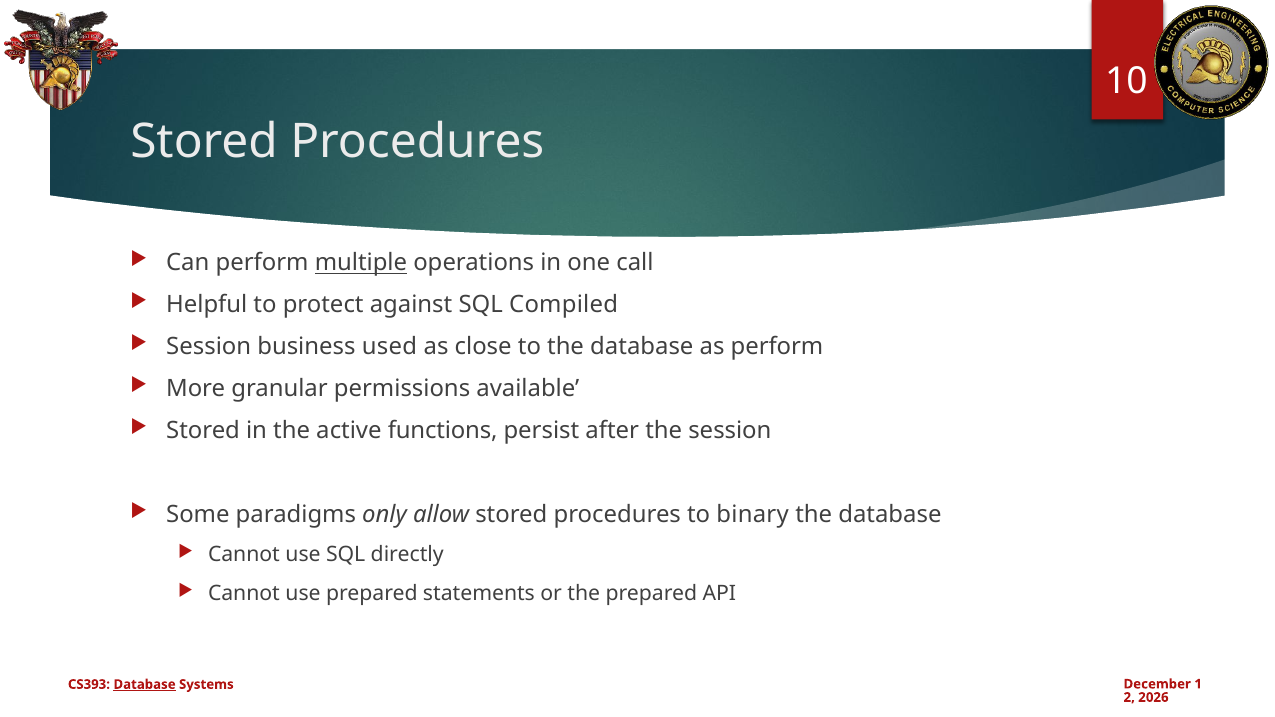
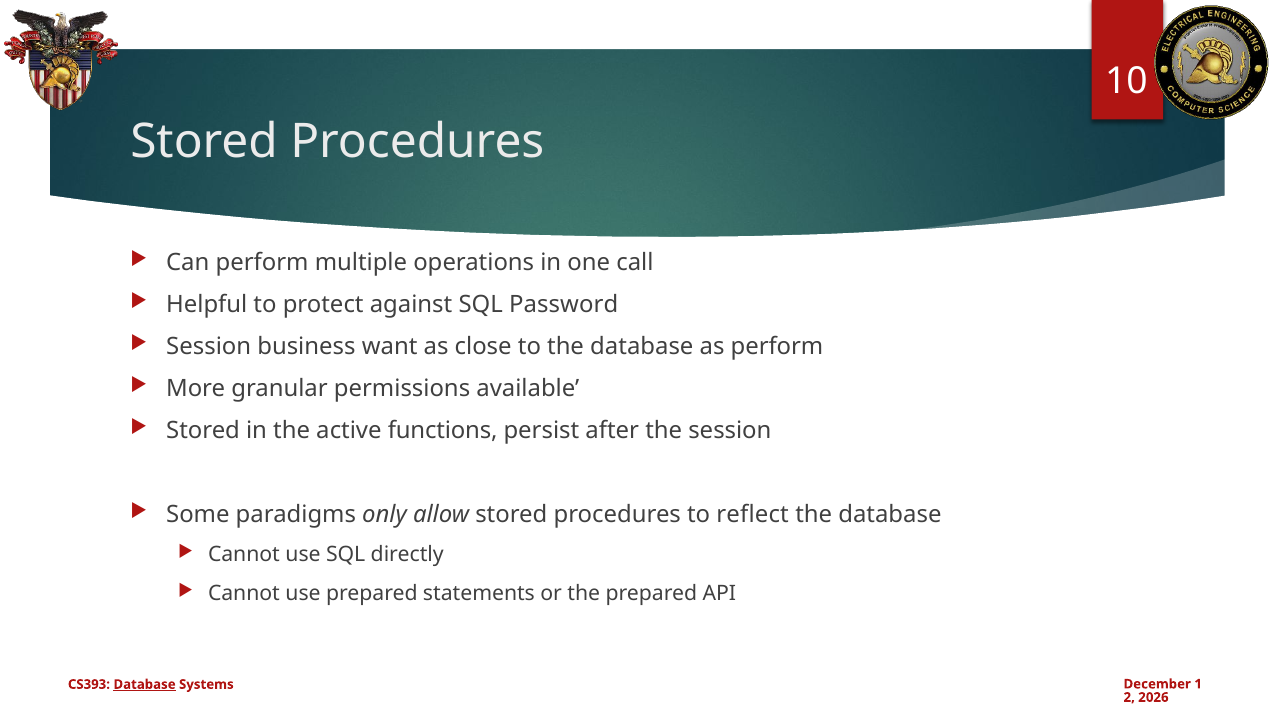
multiple underline: present -> none (361, 263)
Compiled: Compiled -> Password (564, 305)
used: used -> want (390, 347)
binary: binary -> reflect (753, 515)
